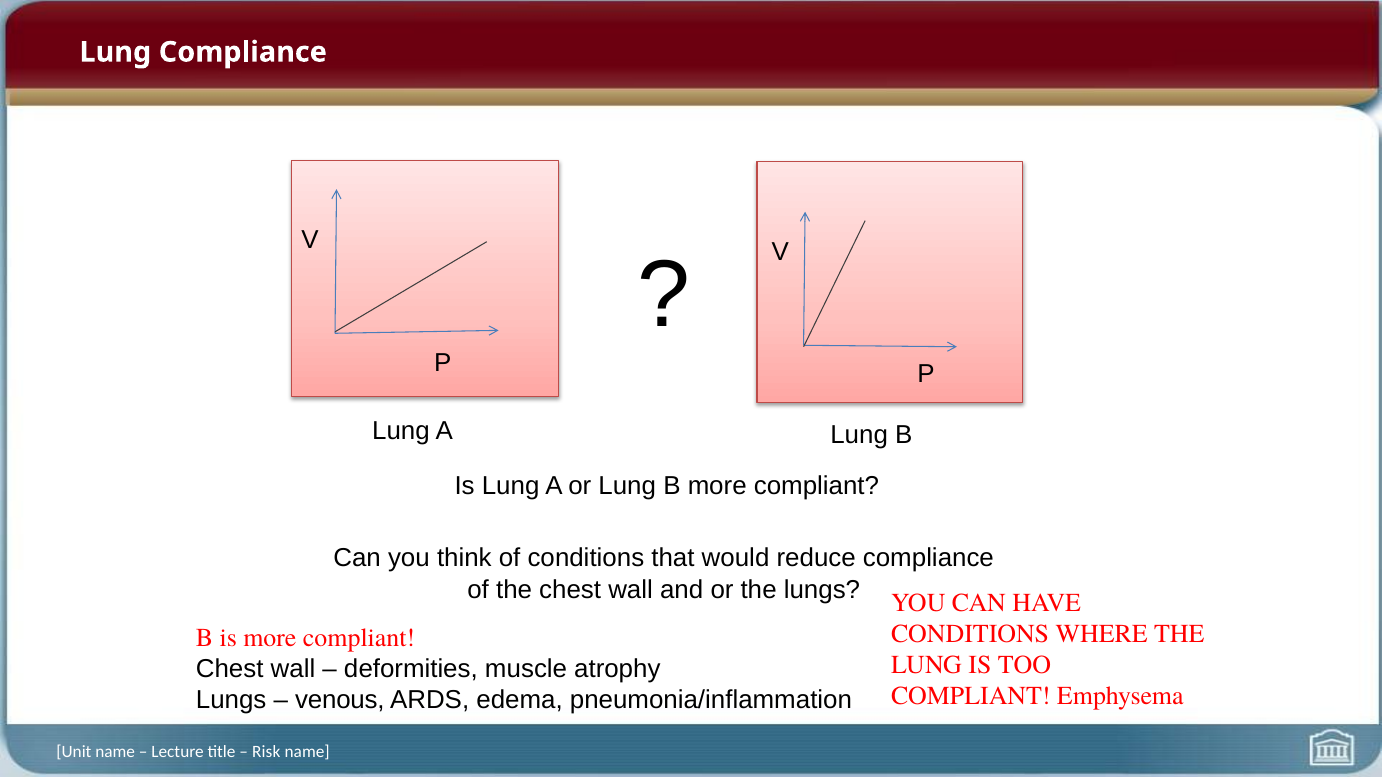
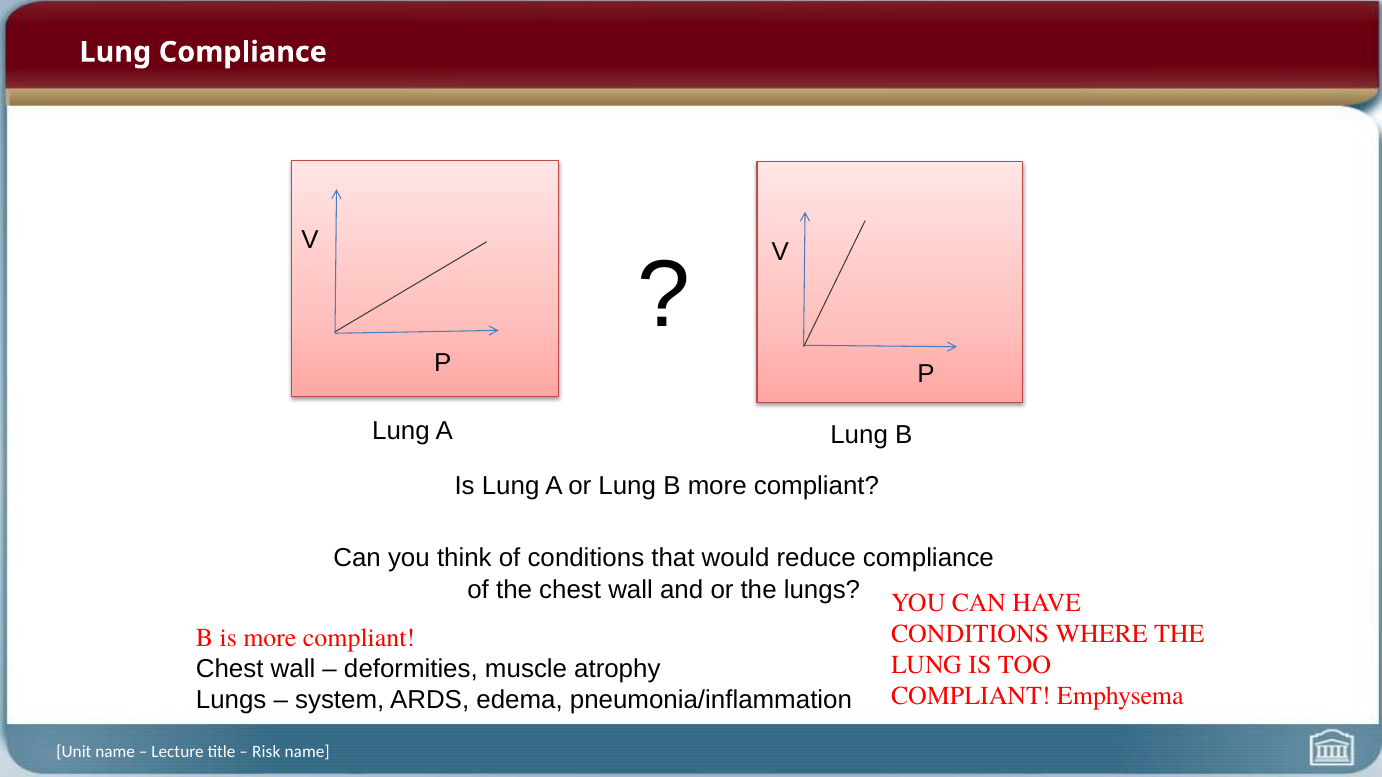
venous: venous -> system (340, 701)
